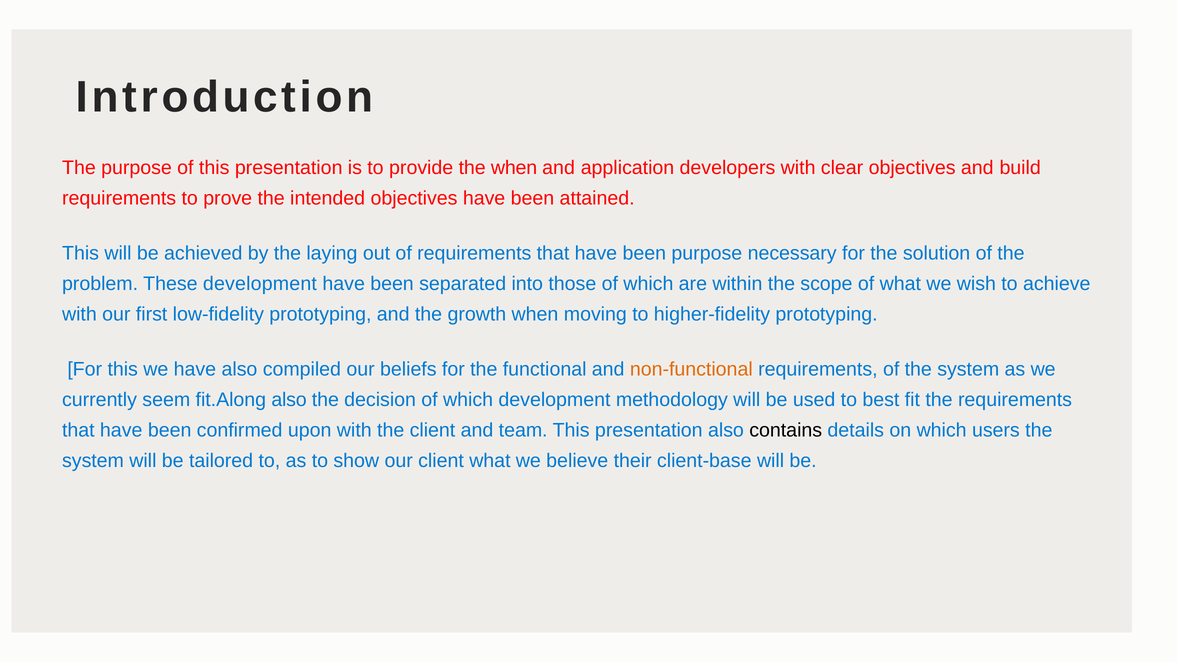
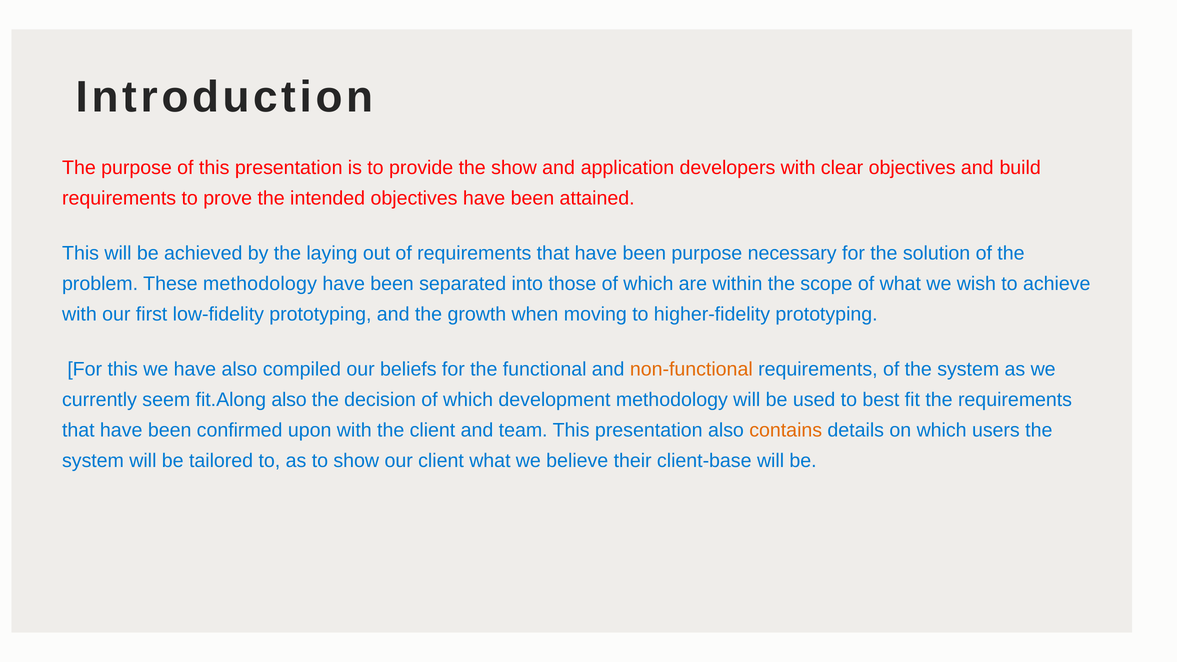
the when: when -> show (514, 168)
These development: development -> methodology (260, 284)
contains colour: black -> orange (786, 430)
